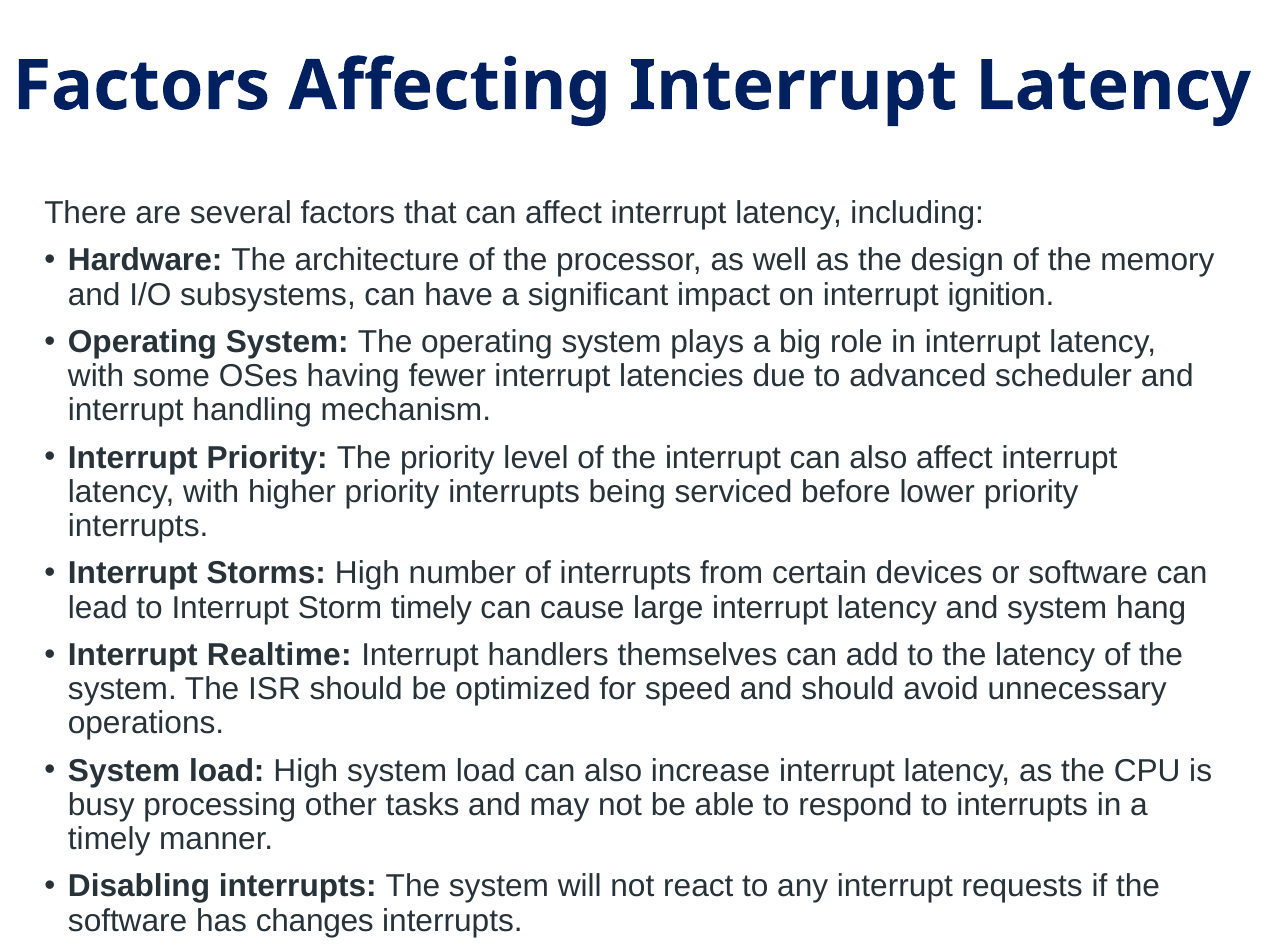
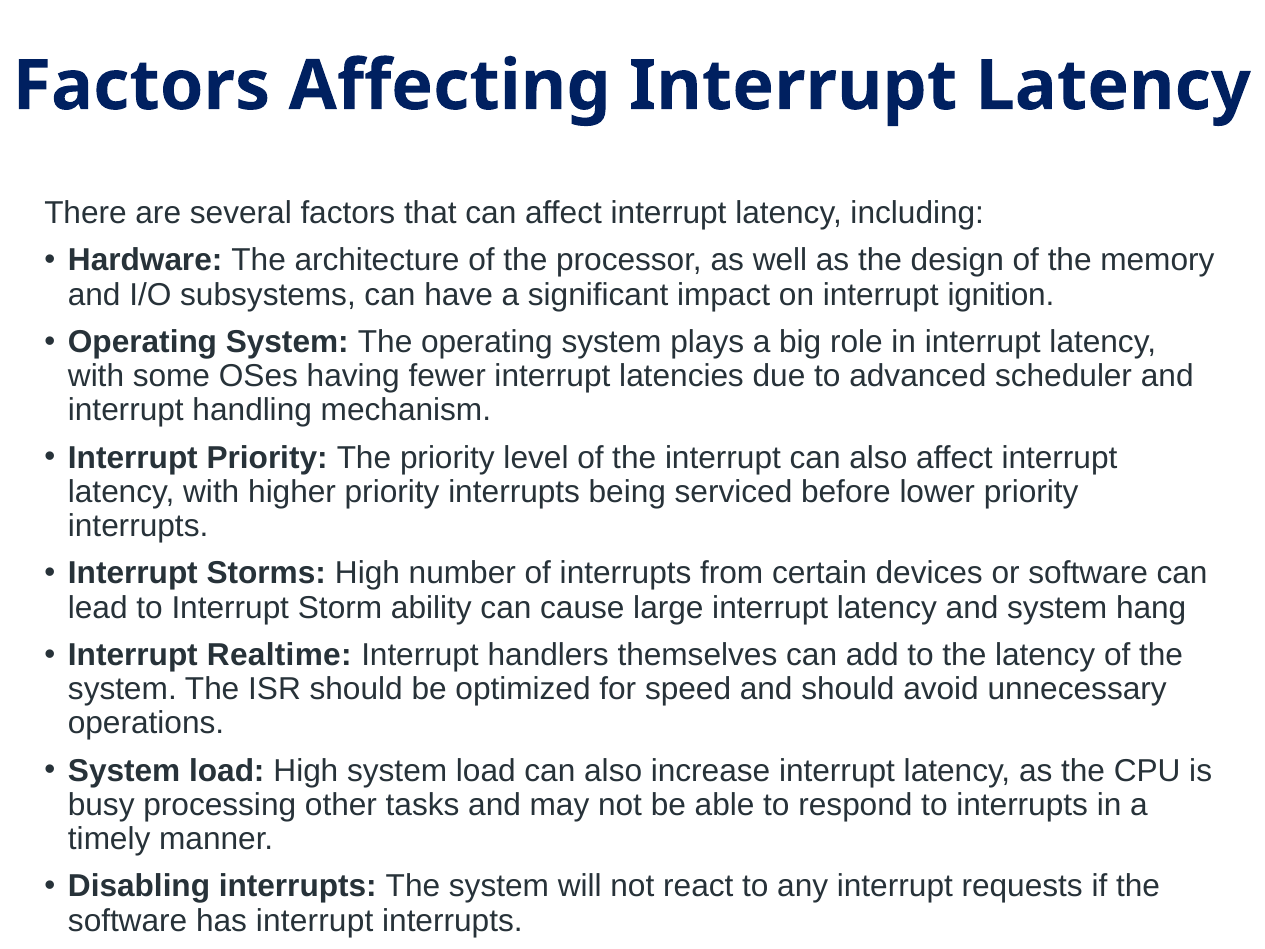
Storm timely: timely -> ability (431, 607)
has changes: changes -> interrupt (315, 920)
